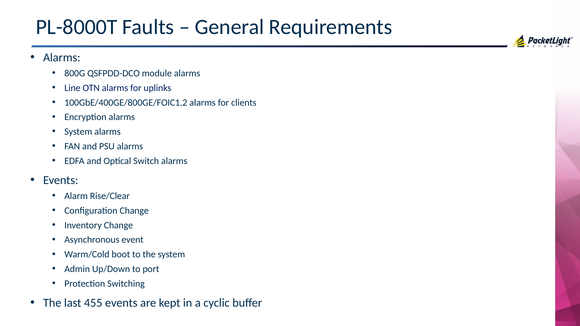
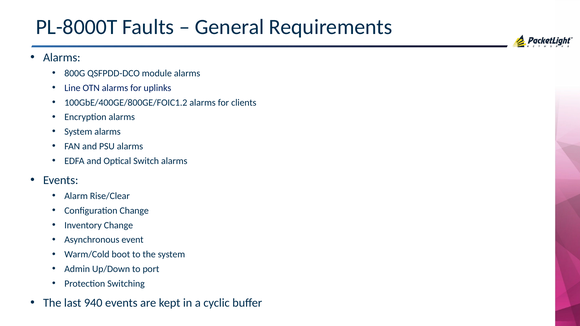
455: 455 -> 940 (93, 303)
